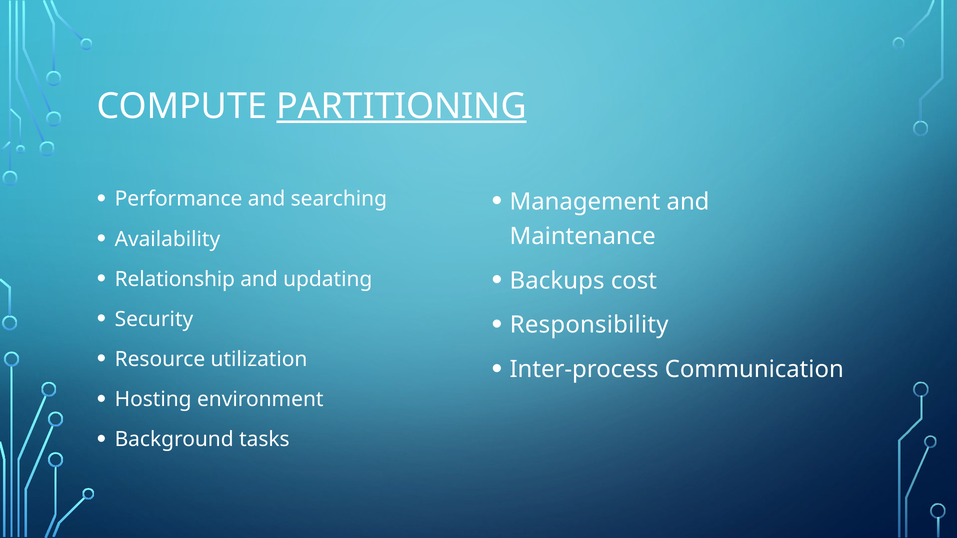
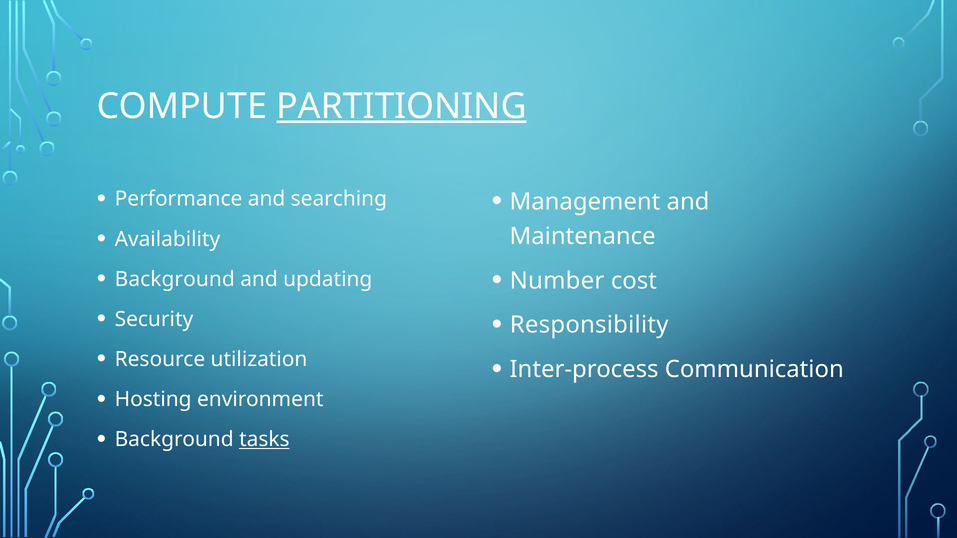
Backups: Backups -> Number (557, 281)
Relationship: Relationship -> Background (175, 279)
tasks underline: none -> present (264, 440)
